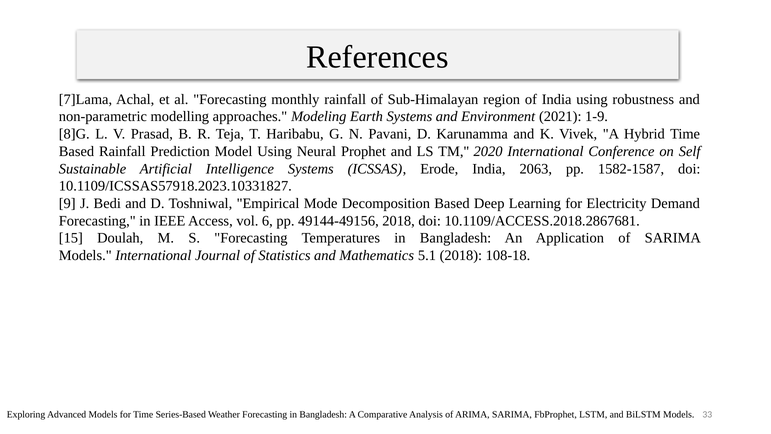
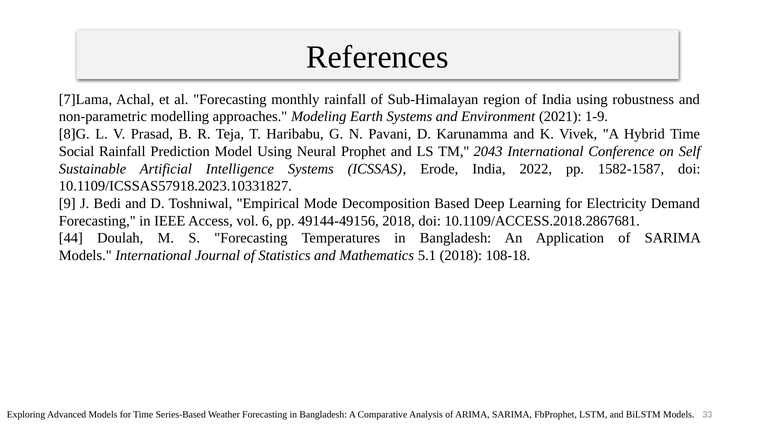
Based: Based -> Social (77, 151)
2020: 2020 -> 2043 (488, 151)
2063: 2063 -> 2022 (536, 169)
15: 15 -> 44 (71, 238)
